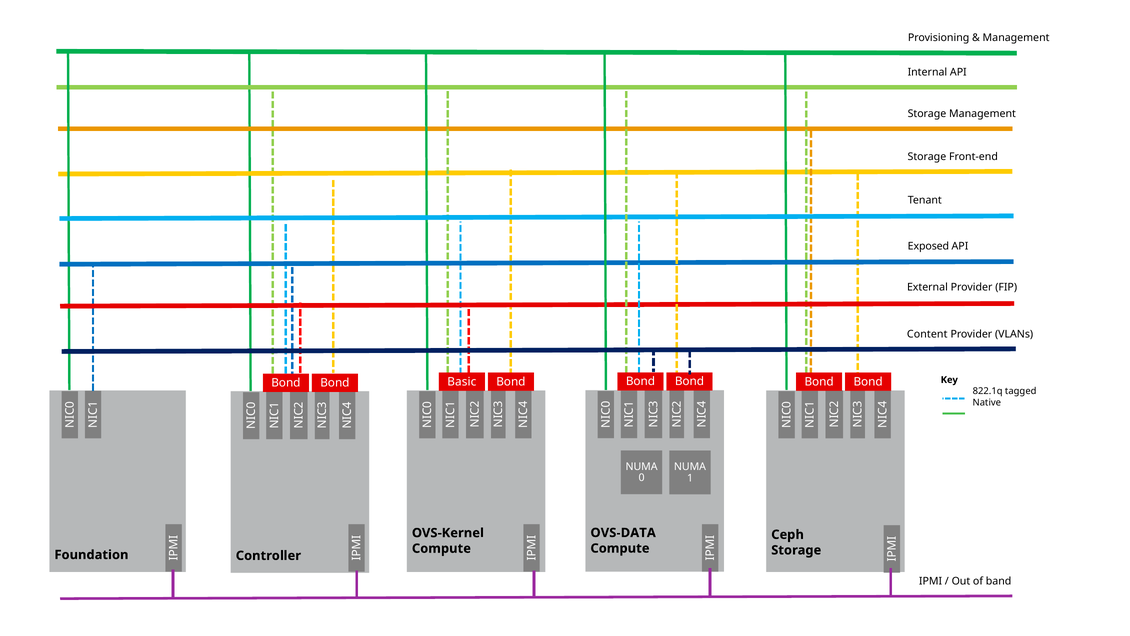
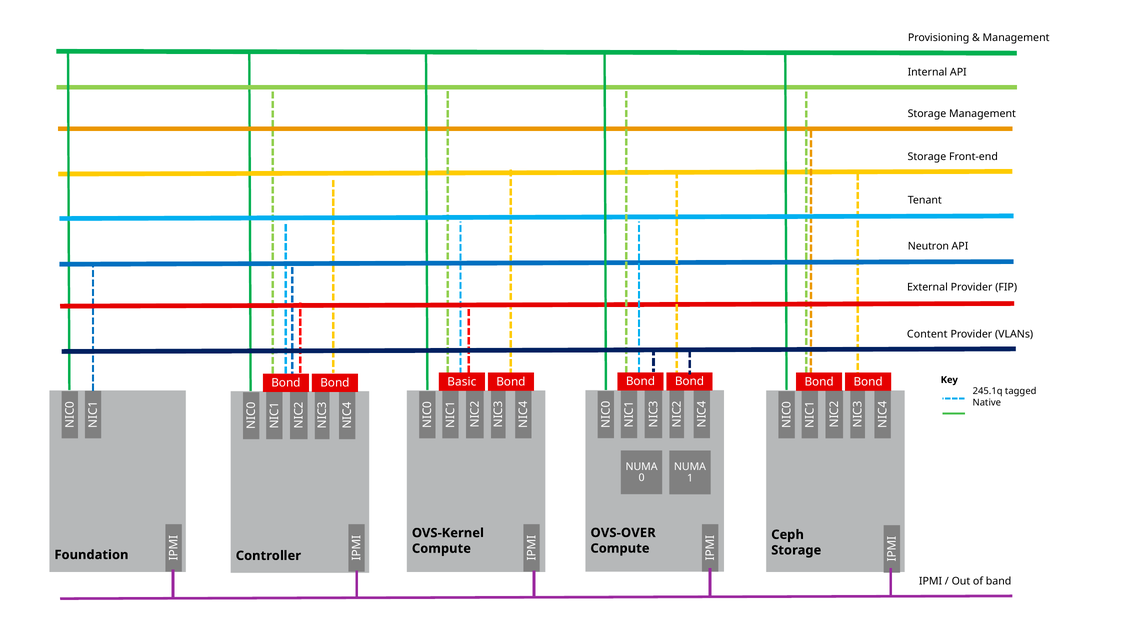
Exposed: Exposed -> Neutron (928, 246)
822.1q: 822.1q -> 245.1q (988, 391)
OVS-DATA: OVS-DATA -> OVS-OVER (623, 532)
